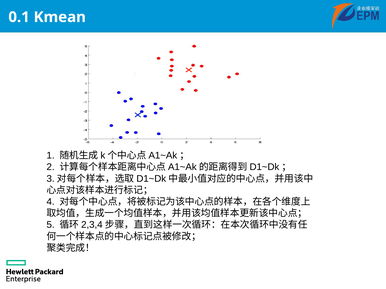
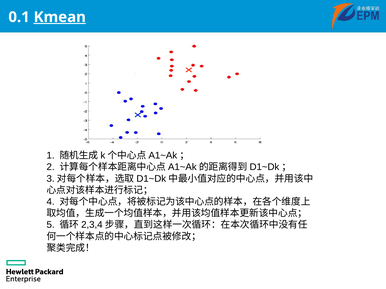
Kmean underline: none -> present (60, 17)
